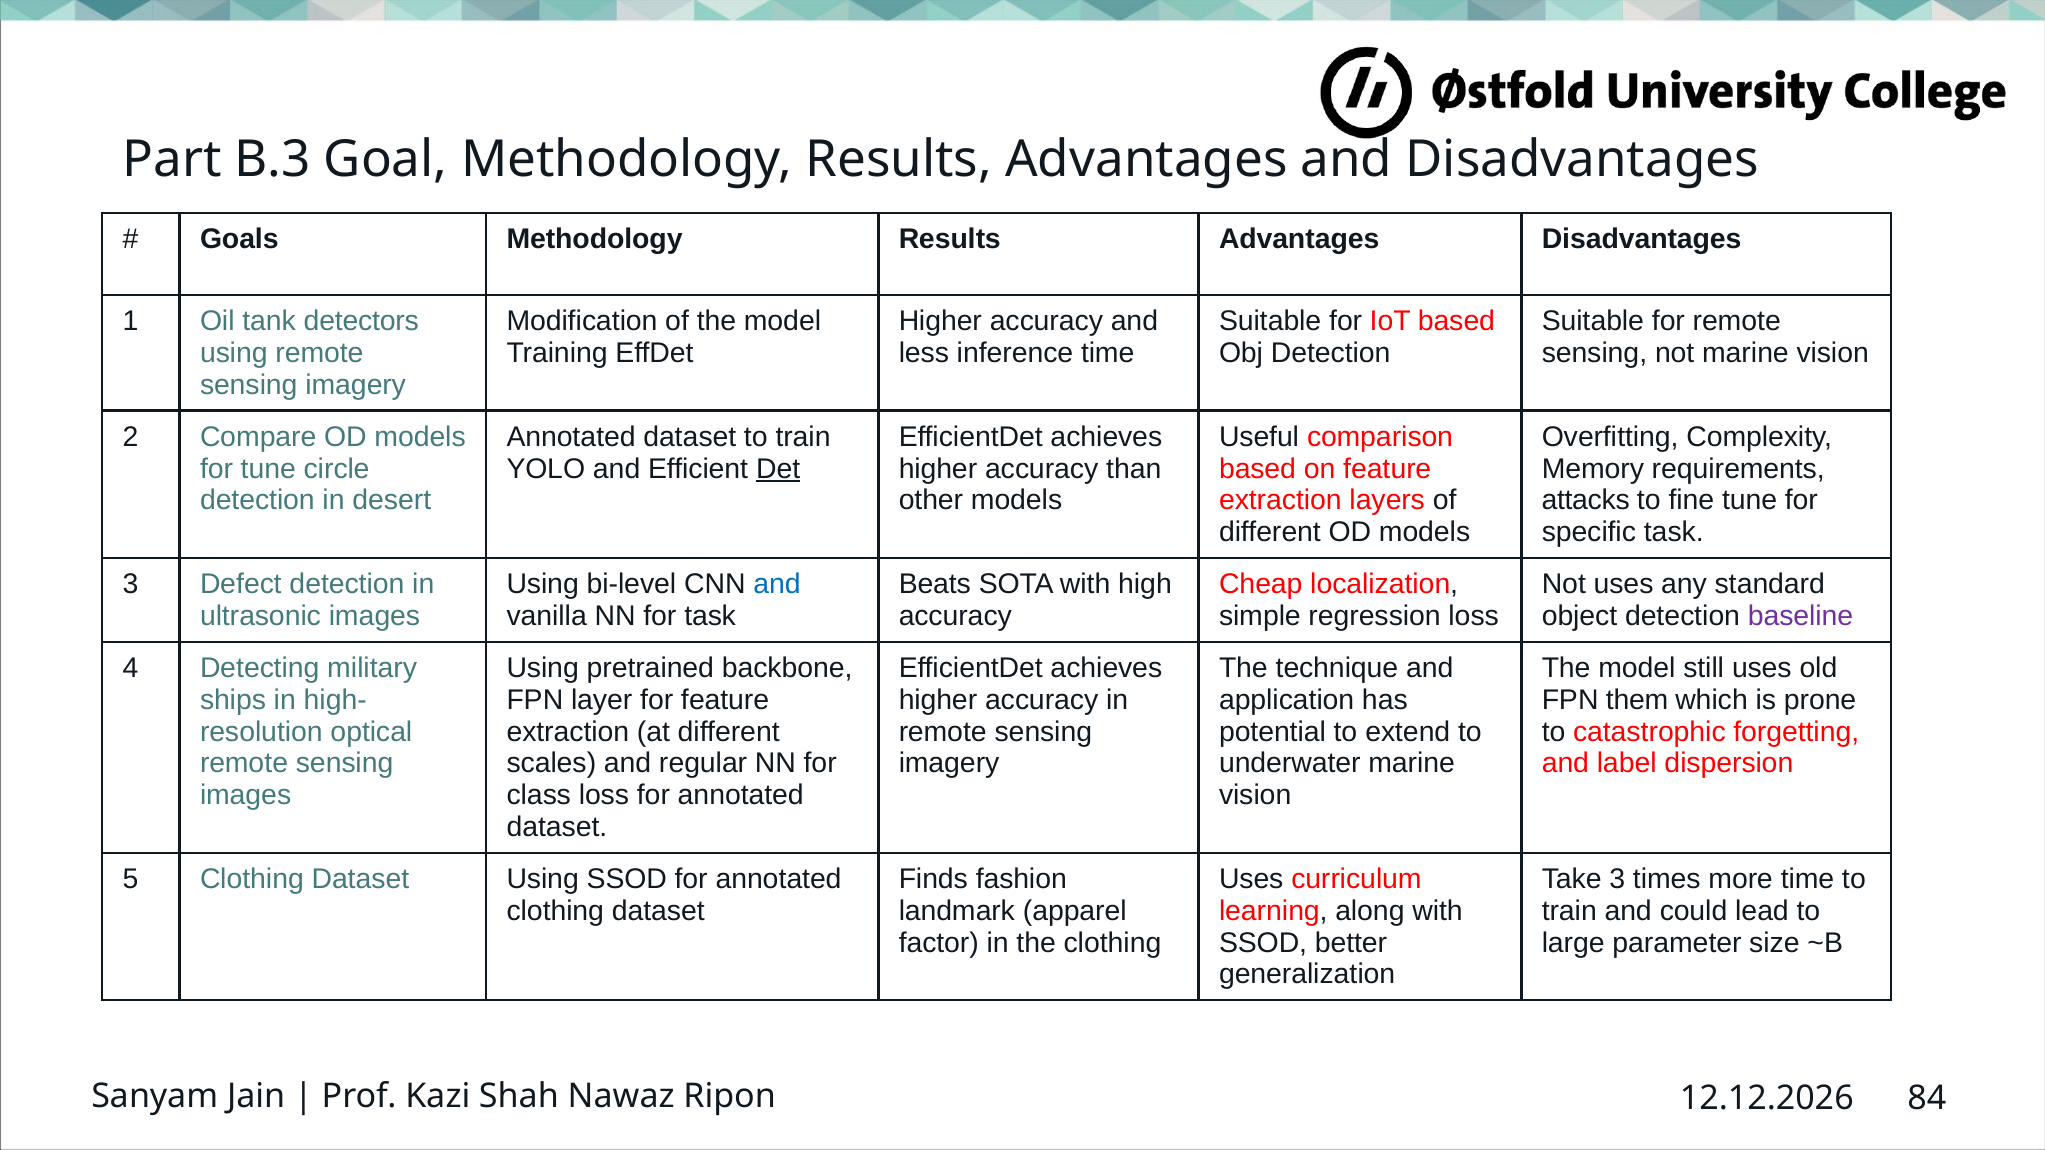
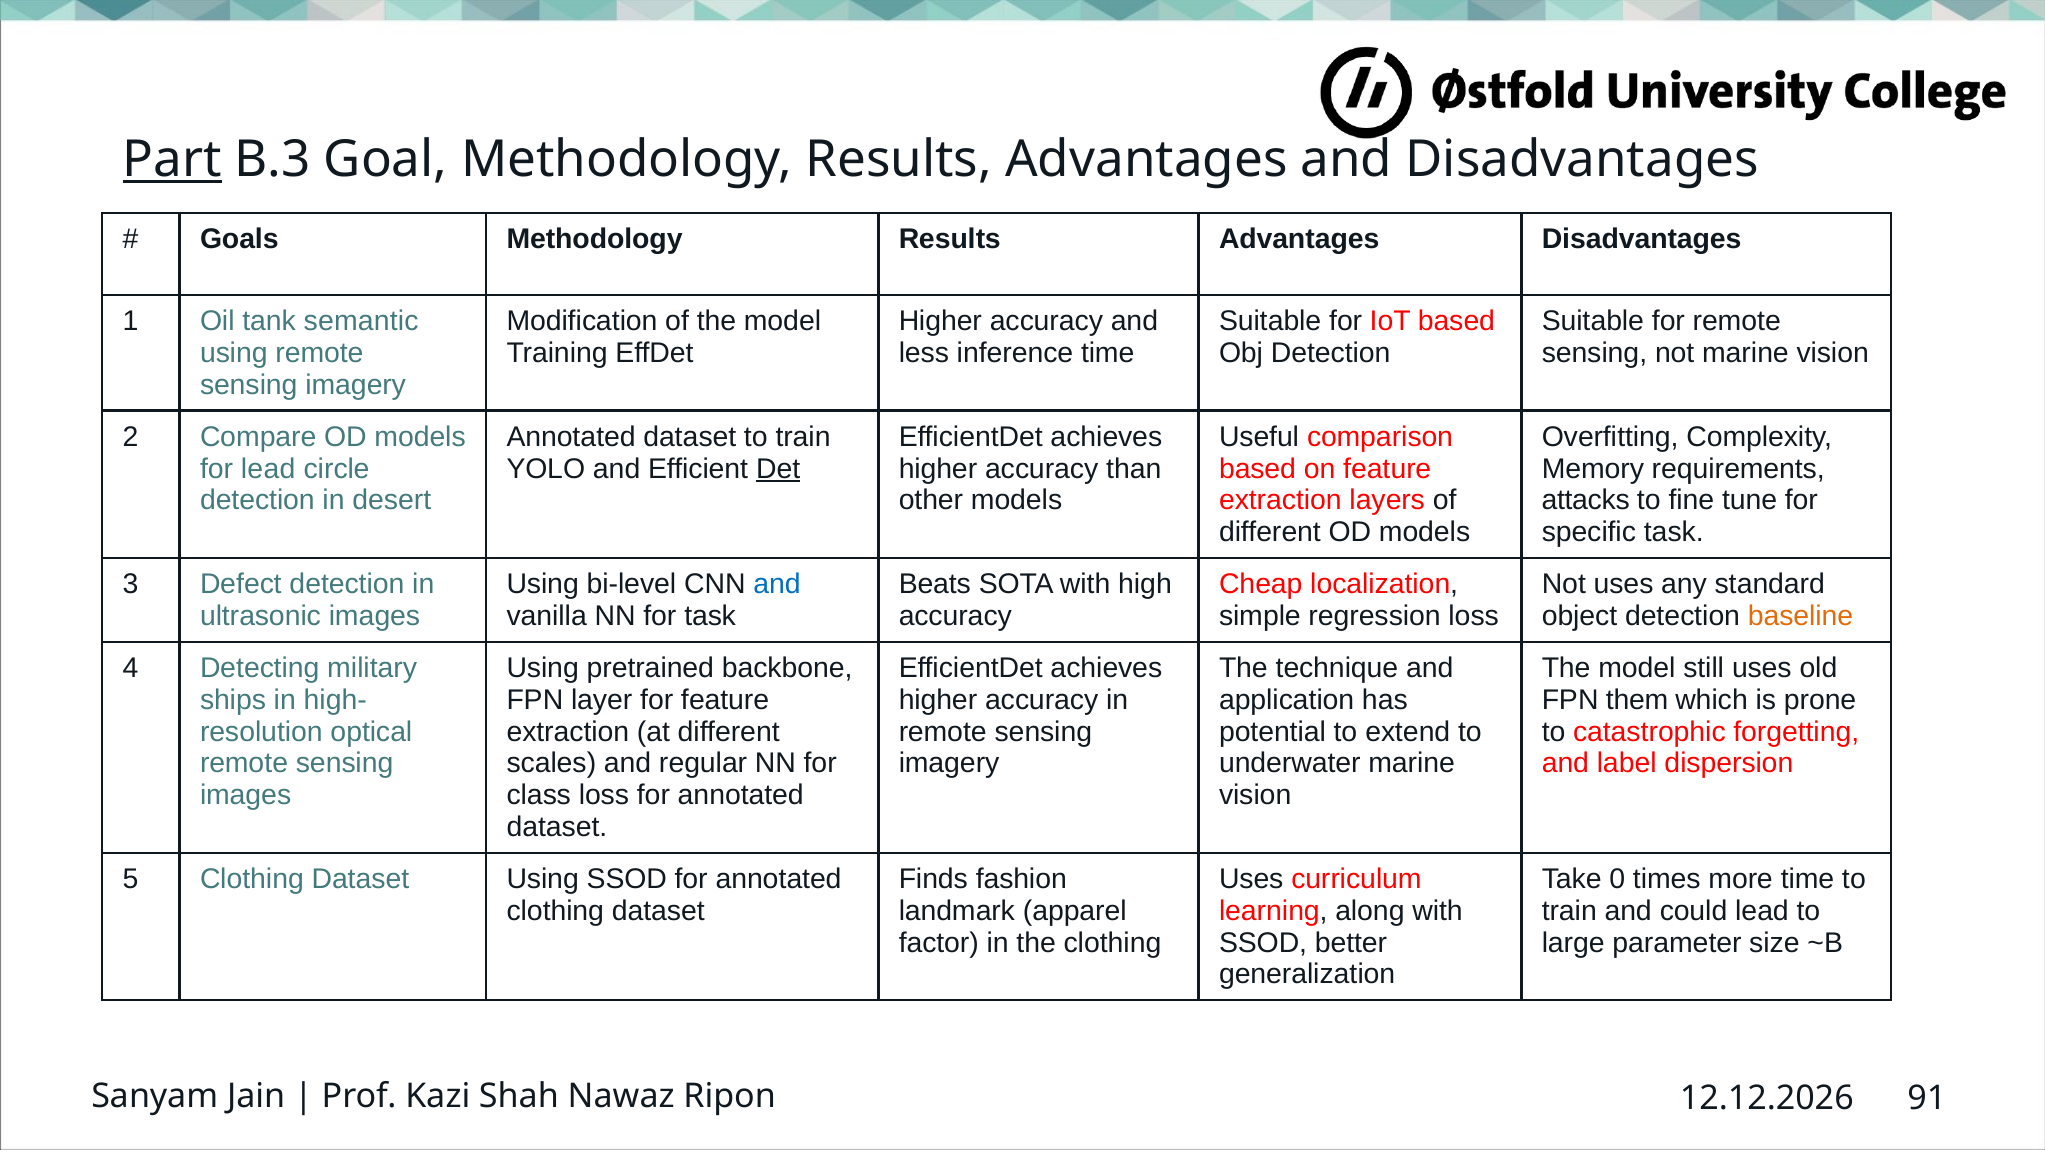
Part underline: none -> present (172, 160)
detectors: detectors -> semantic (361, 322)
for tune: tune -> lead (268, 469)
baseline colour: purple -> orange (1800, 616)
Take 3: 3 -> 0 (1617, 879)
84: 84 -> 91 (1927, 1098)
